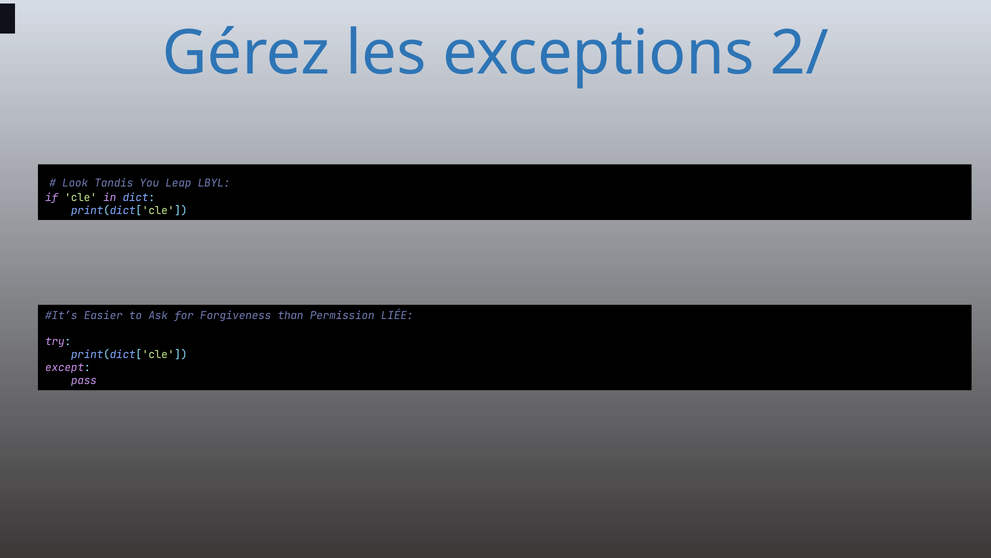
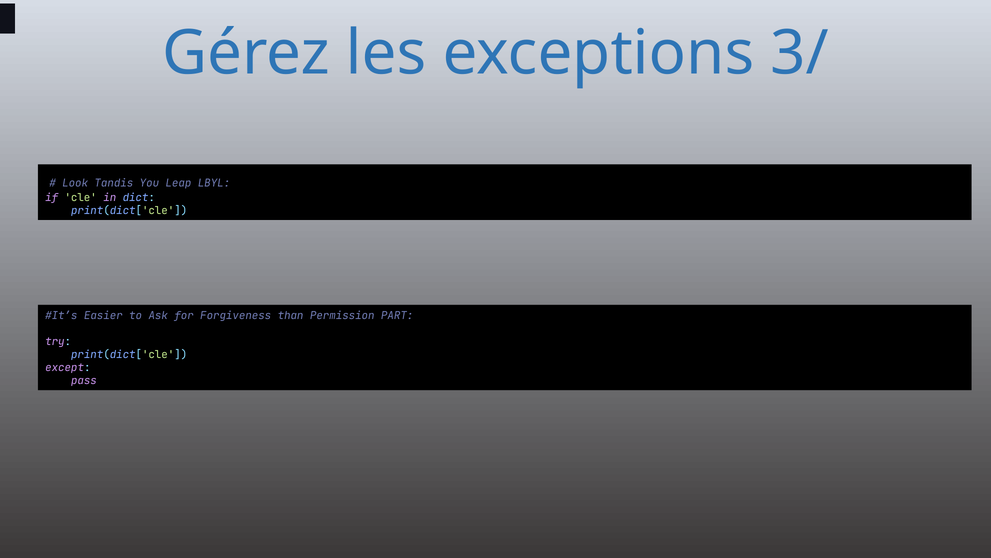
2/: 2/ -> 3/ (800, 53)
LIÉE: LIÉE -> PART (397, 315)
